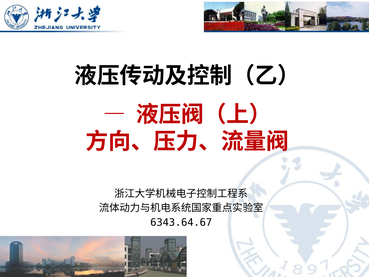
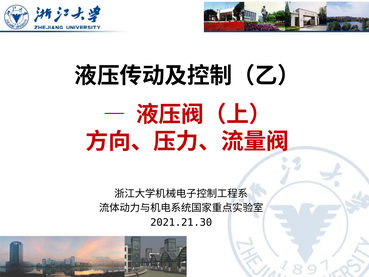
6343.64.67: 6343.64.67 -> 2021.21.30 (181, 222)
